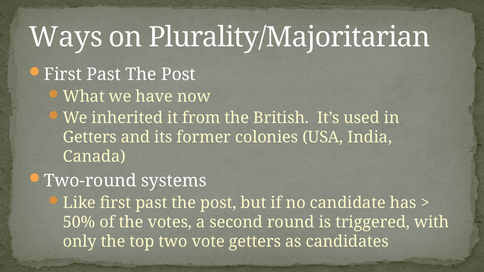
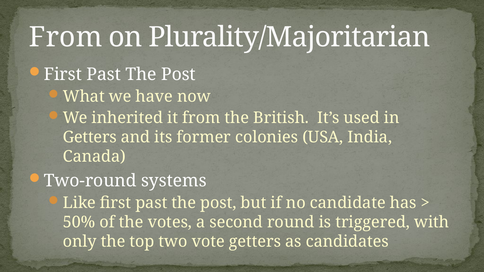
Ways: Ways -> From (66, 37)
